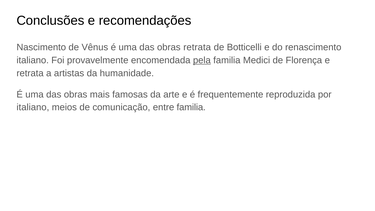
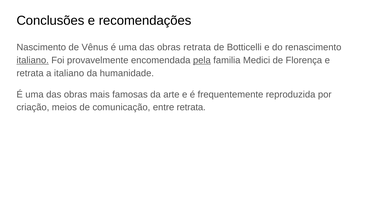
italiano underline: none -> present (33, 60)
a artistas: artistas -> italiano (69, 73)
italiano: italiano -> criação (33, 107)
entre familia: familia -> retrata (191, 107)
